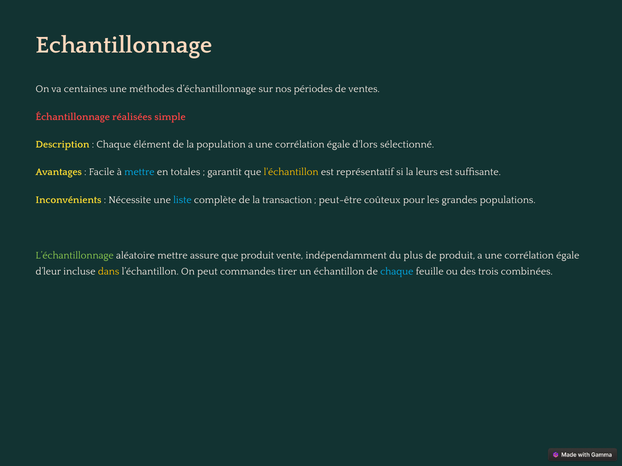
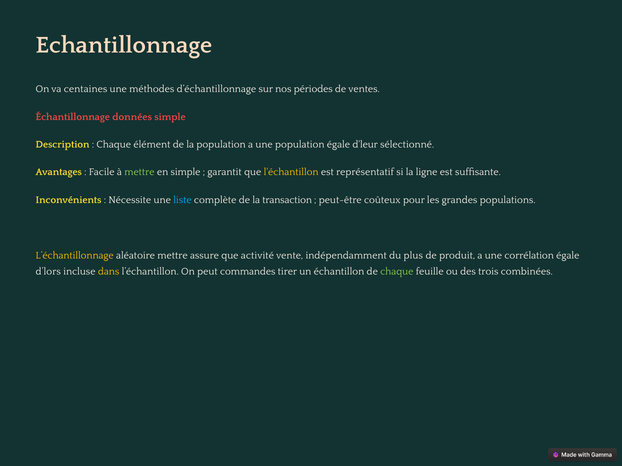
réalisées: réalisées -> données (132, 117)
population a une corrélation: corrélation -> population (300, 145)
d'lors: d'lors -> d'leur (365, 145)
mettre colour: light blue -> light green (139, 172)
en totales: totales -> simple (186, 172)
leurs: leurs -> ligne (427, 172)
L’échantillonnage colour: light green -> yellow (75, 256)
que produit: produit -> activité (257, 256)
d’leur: d’leur -> d’lors (48, 272)
chaque colour: light blue -> light green (397, 272)
